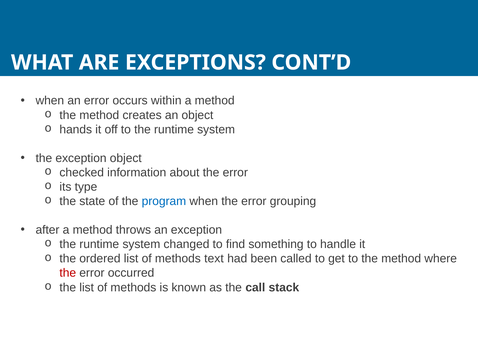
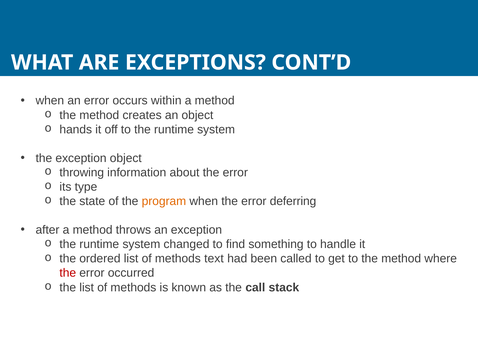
checked: checked -> throwing (82, 172)
program colour: blue -> orange (164, 201)
grouping: grouping -> deferring (293, 201)
